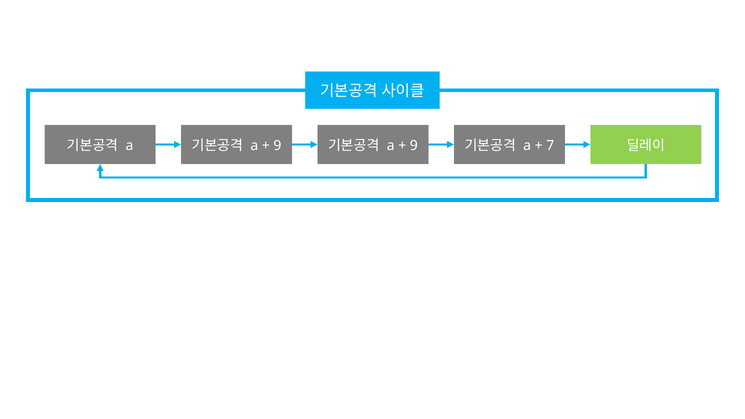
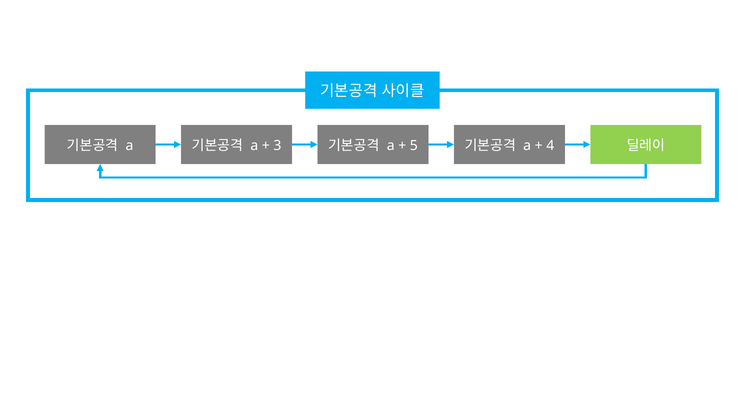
9: 9 -> 3 (277, 145)
9: 9 -> 5 (414, 145)
7: 7 -> 4 (550, 145)
